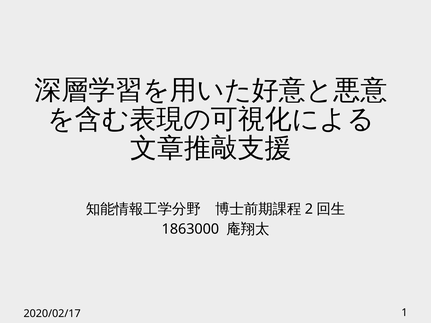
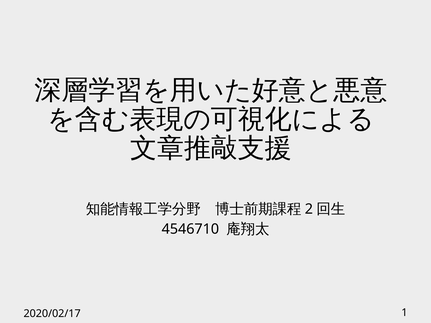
1863000: 1863000 -> 4546710 (190, 229)
